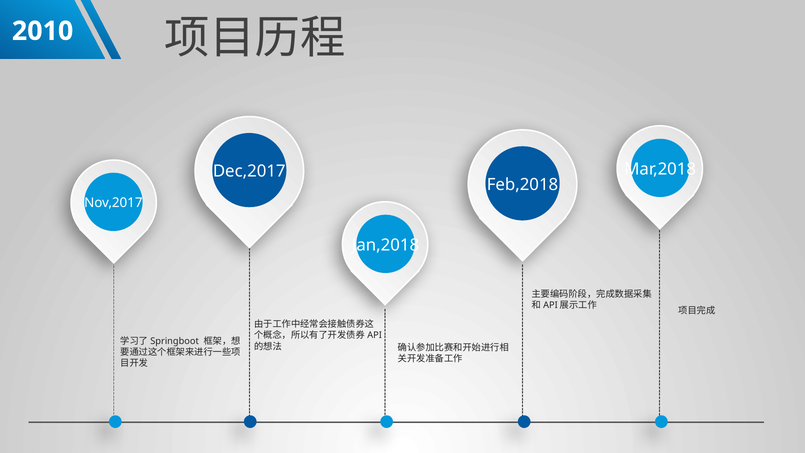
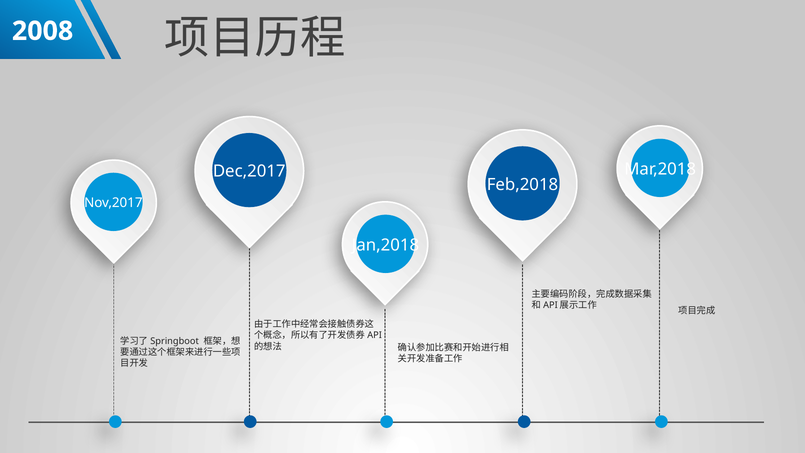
2010: 2010 -> 2008 (43, 31)
